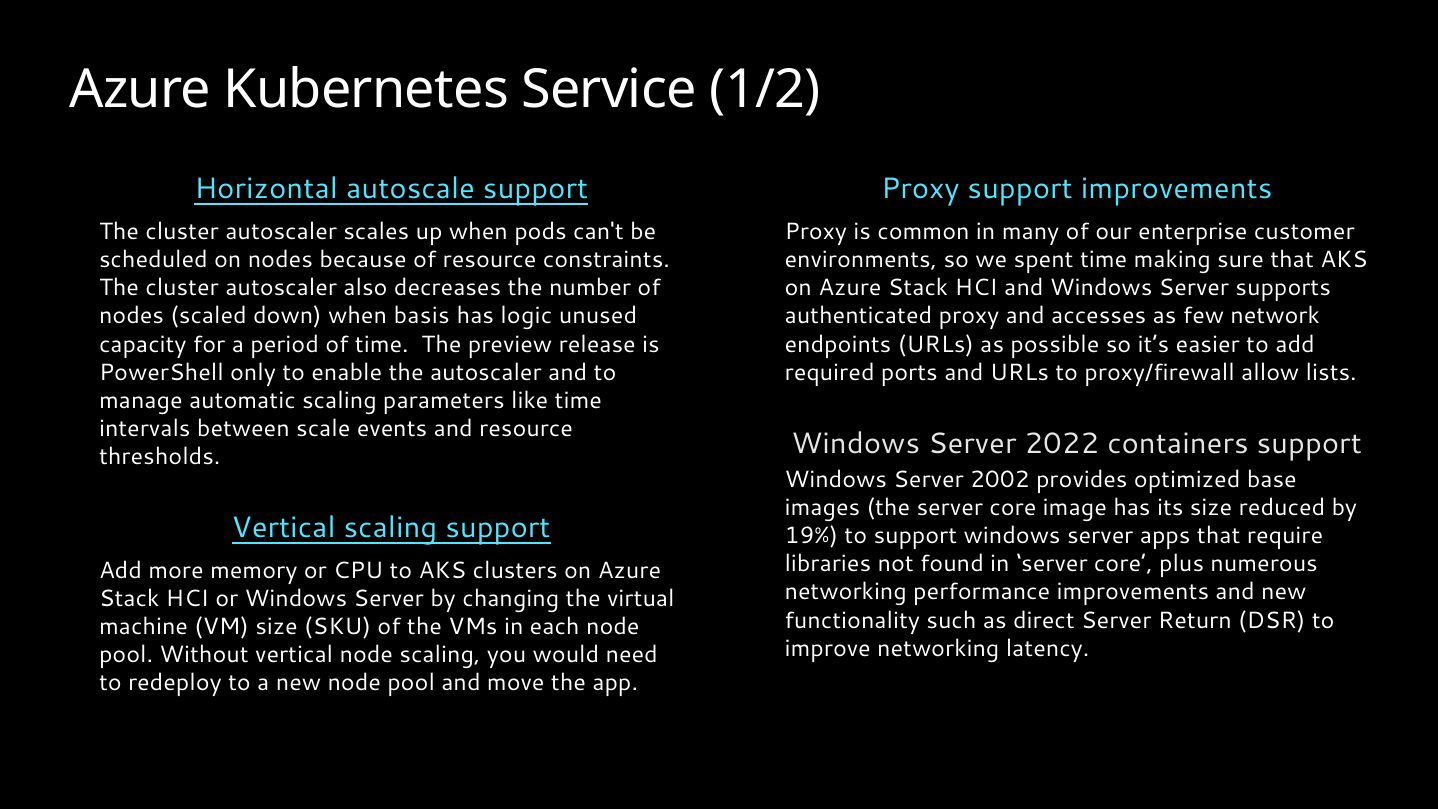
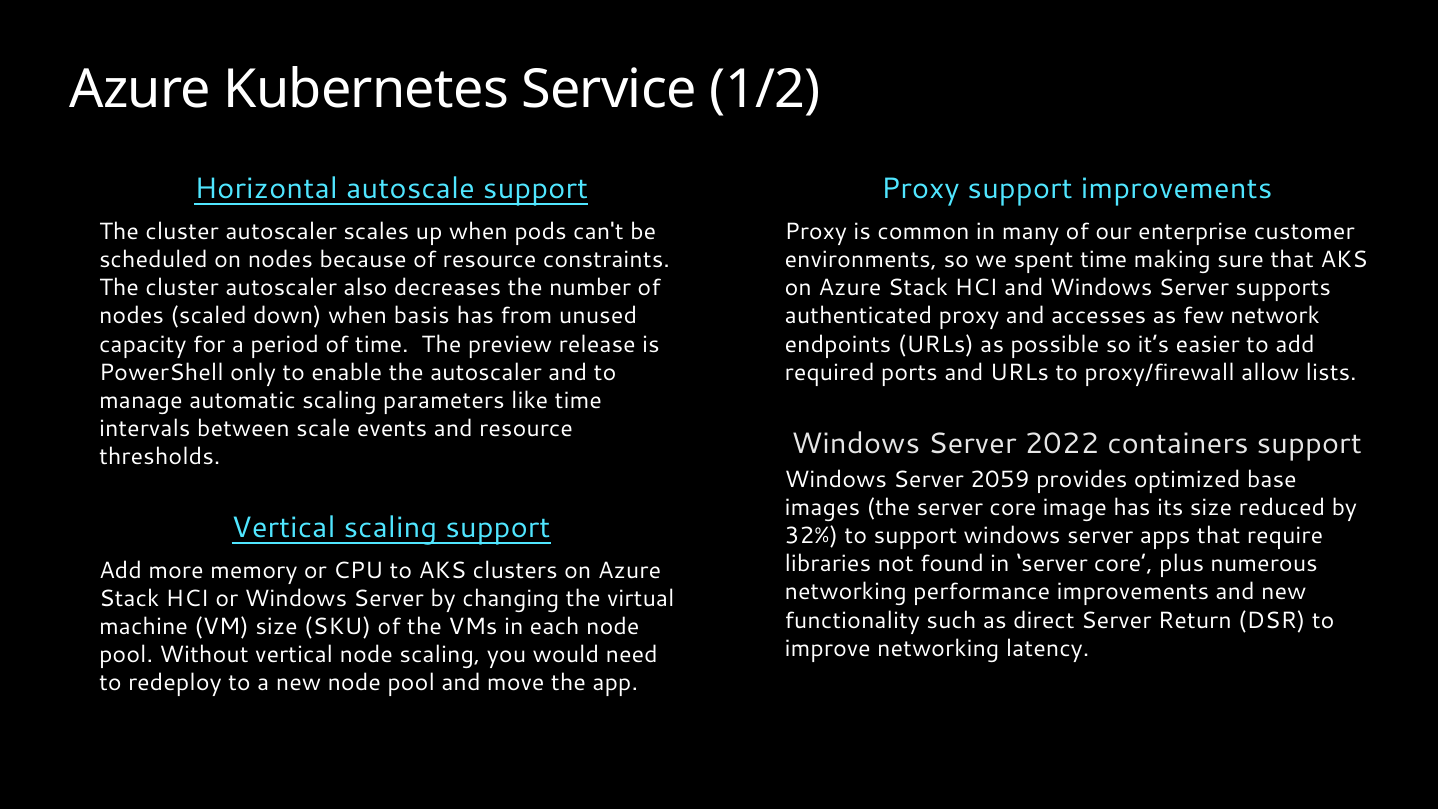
logic: logic -> from (526, 316)
2002: 2002 -> 2059 (1000, 479)
19%: 19% -> 32% (811, 536)
